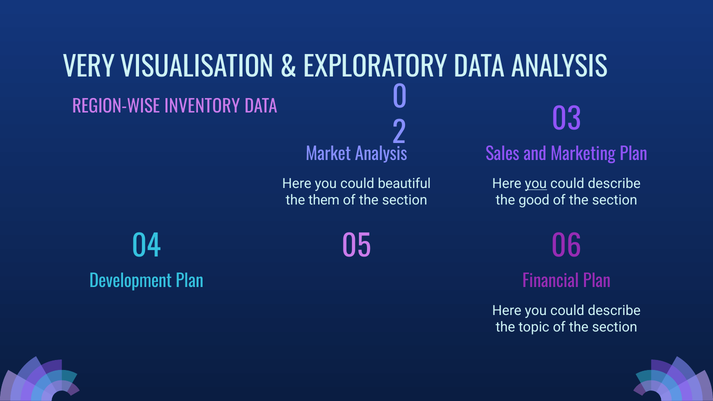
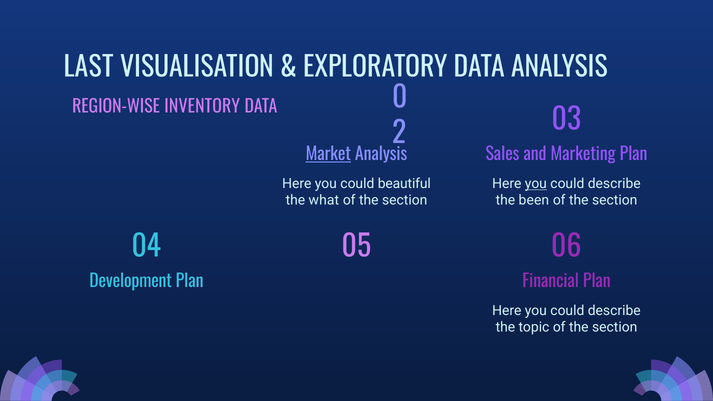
VERY: VERY -> LAST (89, 68)
Market underline: none -> present (328, 154)
them: them -> what (324, 200)
good: good -> been (534, 200)
